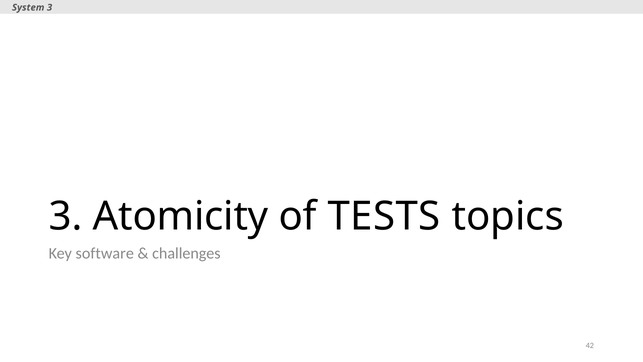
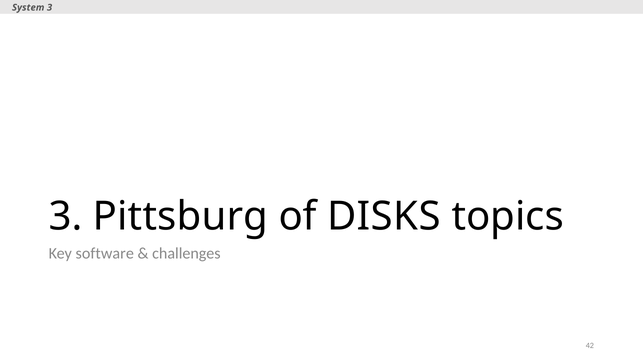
Atomicity: Atomicity -> Pittsburg (180, 216)
TESTS: TESTS -> DISKS (384, 216)
